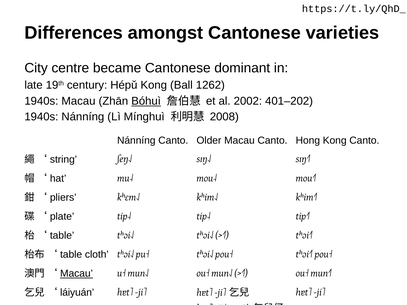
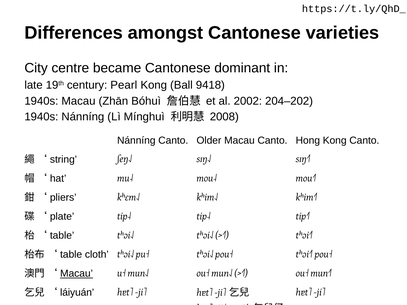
Hépǔ: Hépǔ -> Pearl (124, 85)
1262: 1262 -> 9418 (210, 85)
Bóhuì underline: present -> none (146, 101)
401–202: 401–202 -> 204–202 (289, 101)
